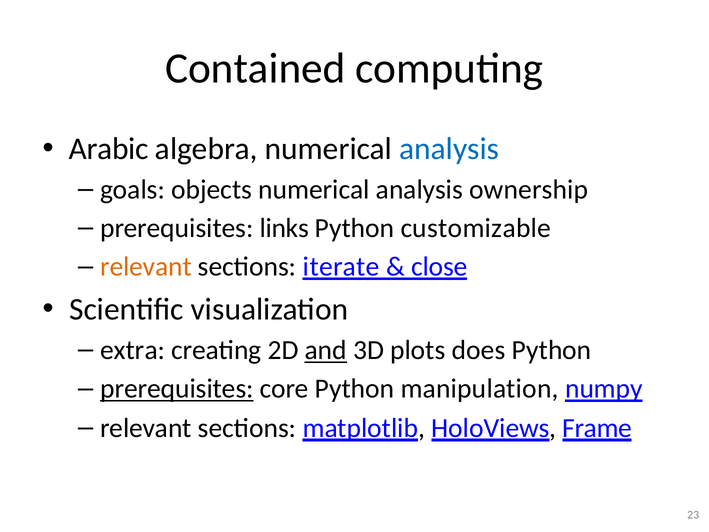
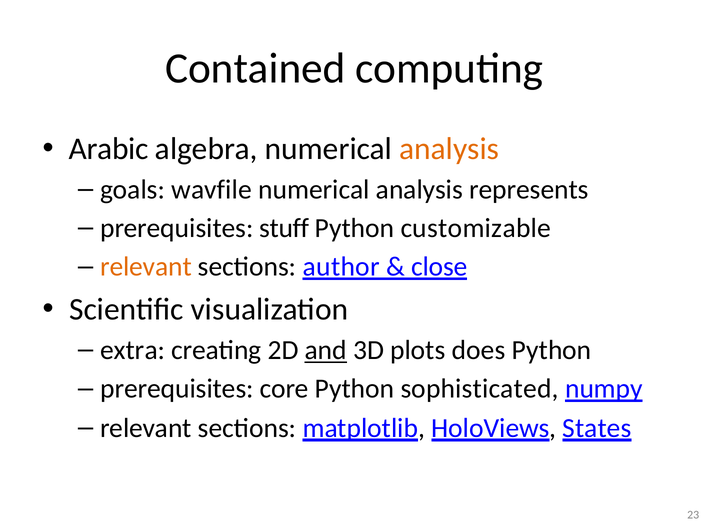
analysis colour: blue -> orange (449, 149)
objects: objects -> wavfile (212, 189)
ownership: ownership -> represents (529, 189)
links: links -> stuff (284, 228)
iterate: iterate -> author (341, 267)
prerequisites underline: present -> none (177, 389)
manipulation: manipulation -> sophisticated (480, 389)
Frame: Frame -> States (597, 428)
